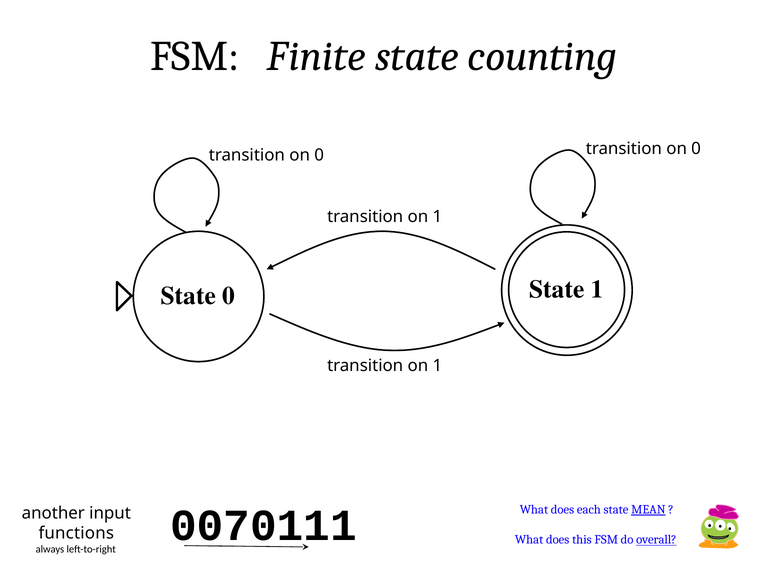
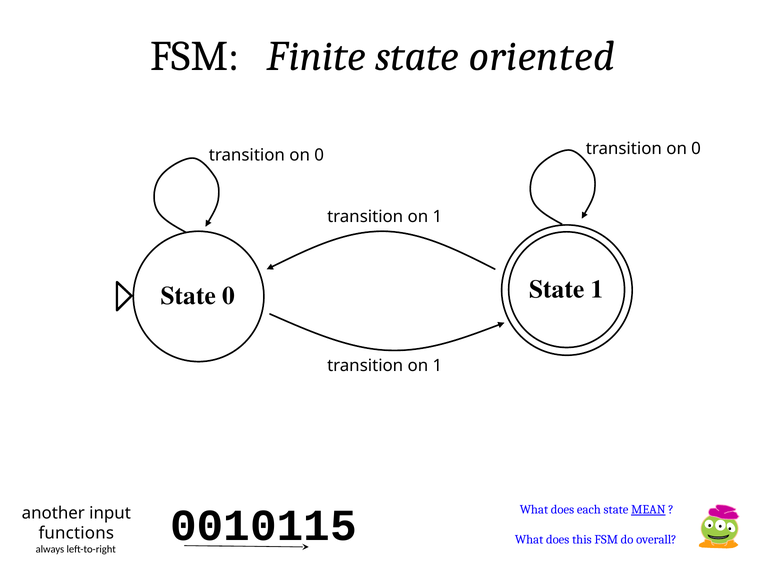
counting: counting -> oriented (542, 57)
0070111: 0070111 -> 0010115 (263, 526)
overall underline: present -> none (656, 540)
